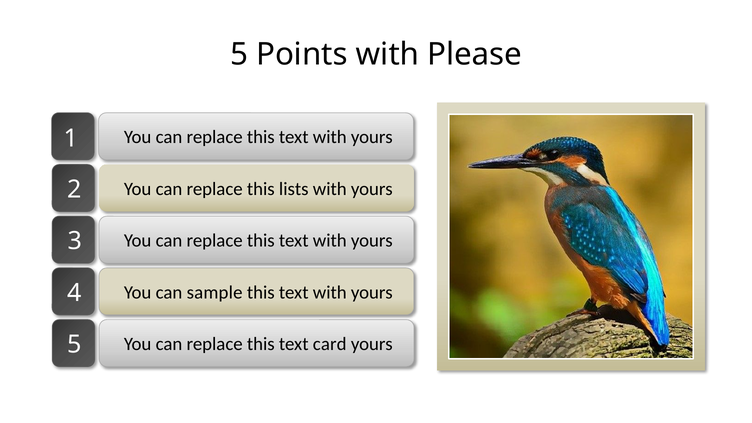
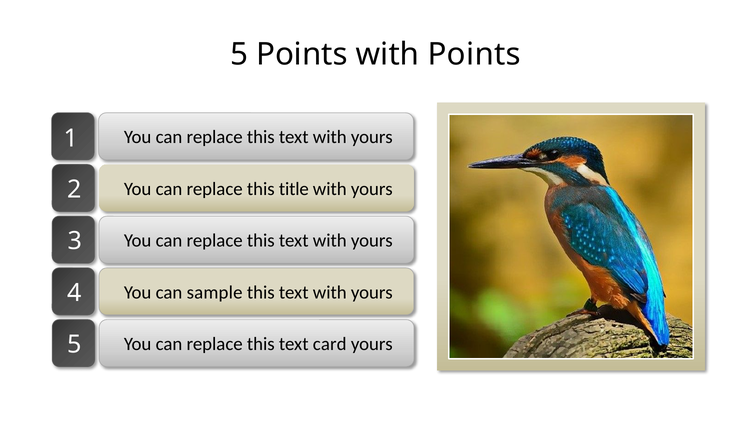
with Please: Please -> Points (474, 54)
lists: lists -> title (294, 189)
